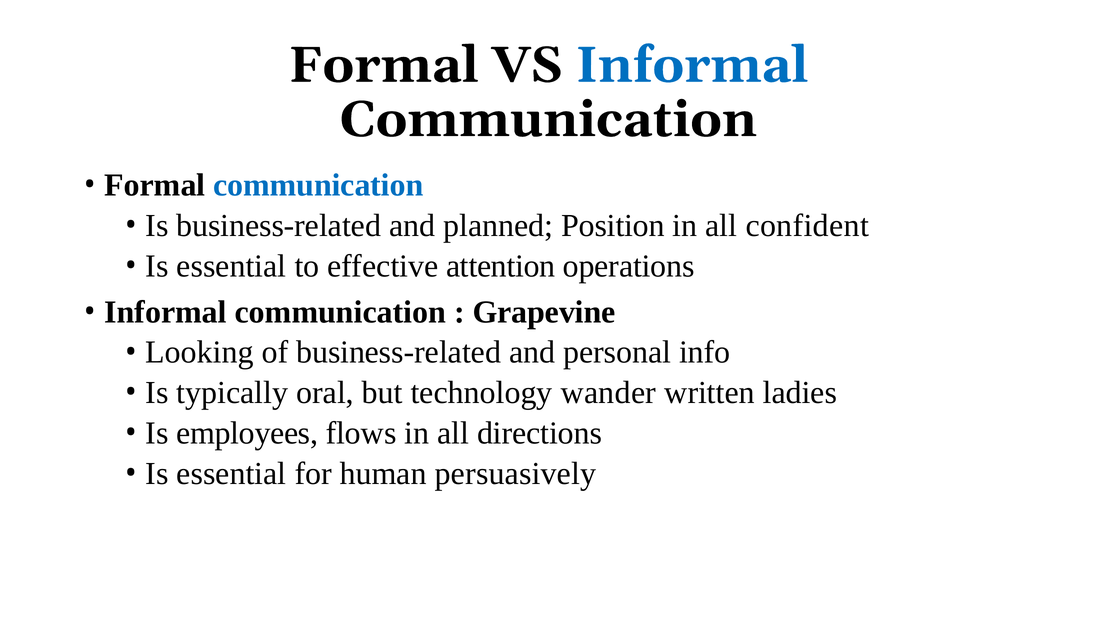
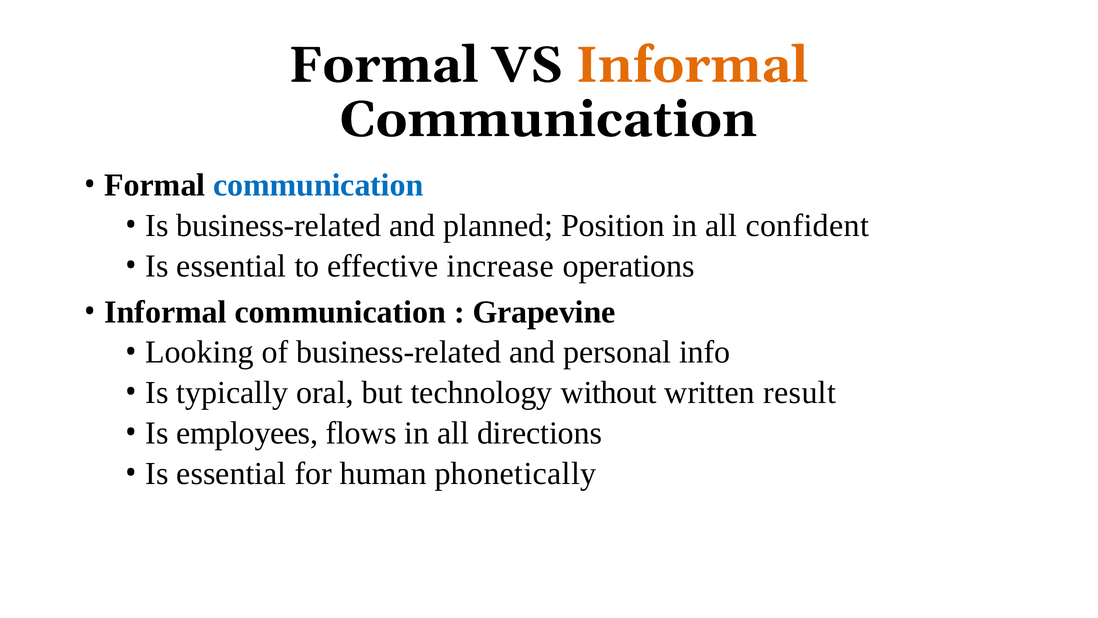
Informal colour: blue -> orange (692, 65)
attention: attention -> increase (500, 266)
wander: wander -> without (609, 392)
ladies: ladies -> result (800, 392)
persuasively: persuasively -> phonetically (515, 473)
